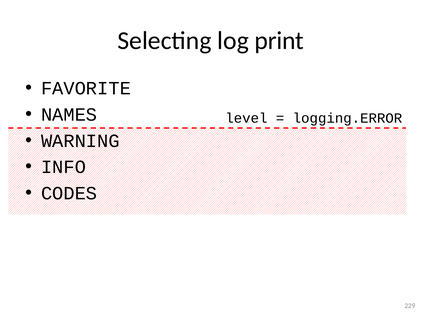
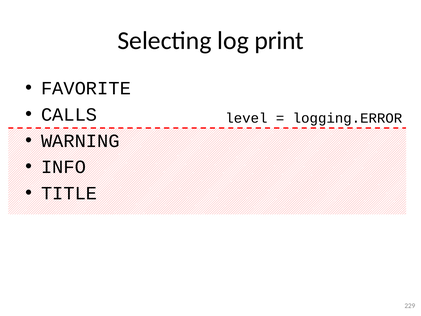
NAMES: NAMES -> CALLS (69, 115)
CODES: CODES -> TITLE (69, 193)
